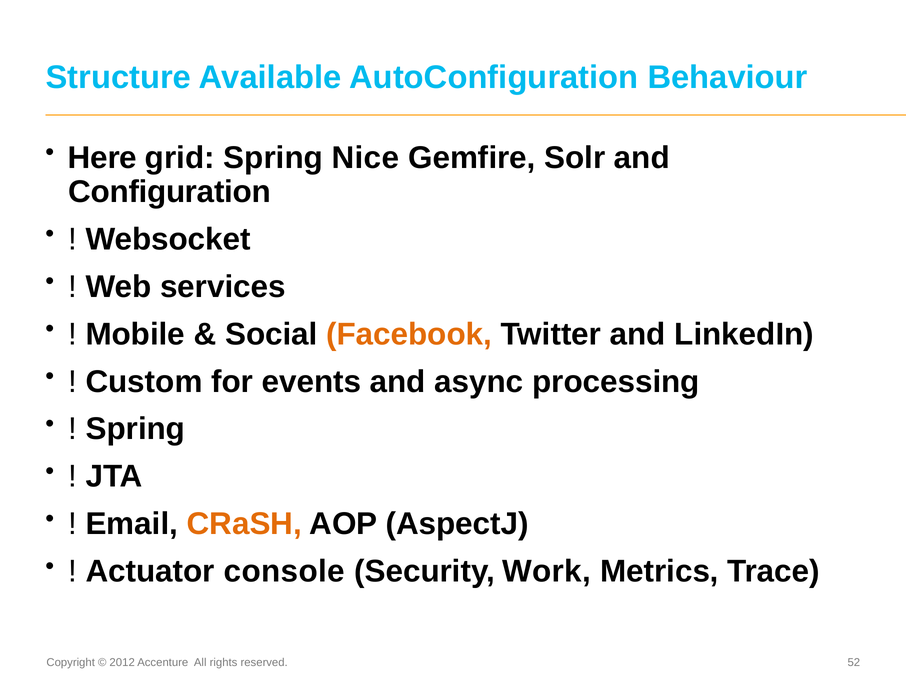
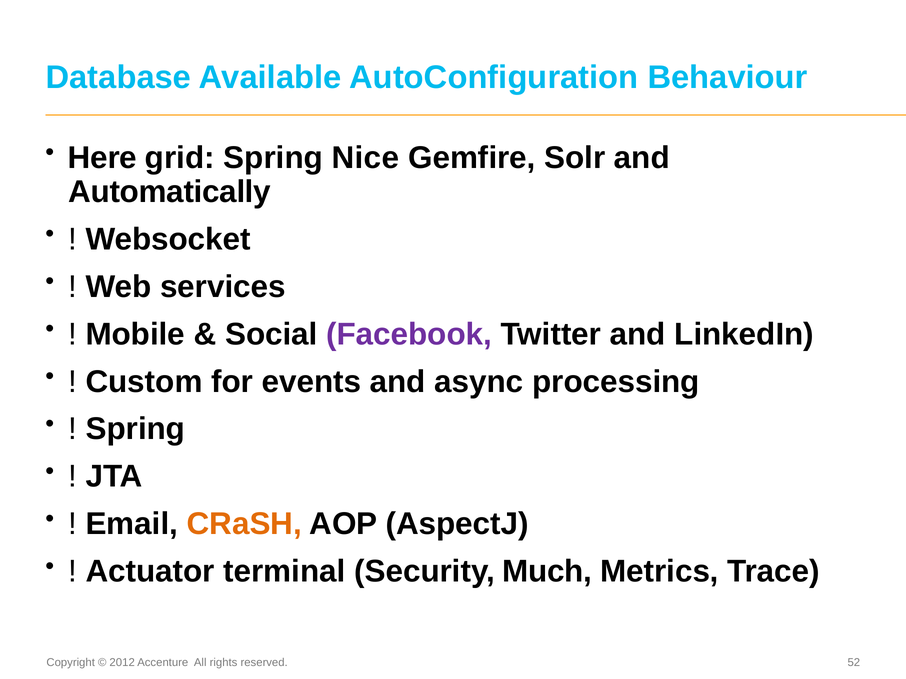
Structure: Structure -> Database (118, 77)
Configuration: Configuration -> Automatically (170, 192)
Facebook colour: orange -> purple (409, 334)
console: console -> terminal (284, 572)
Work: Work -> Much (547, 572)
